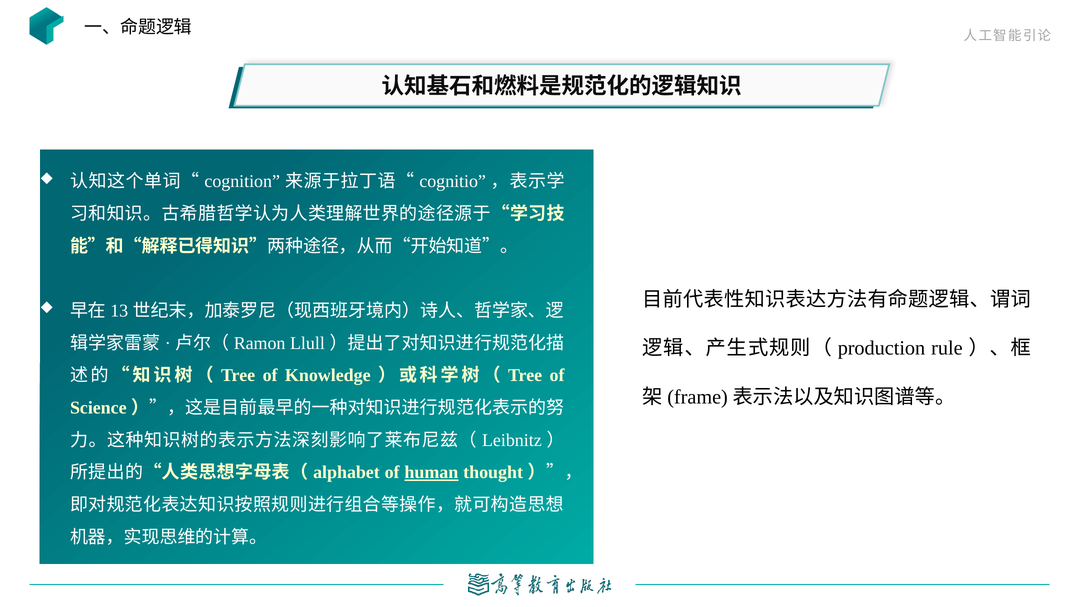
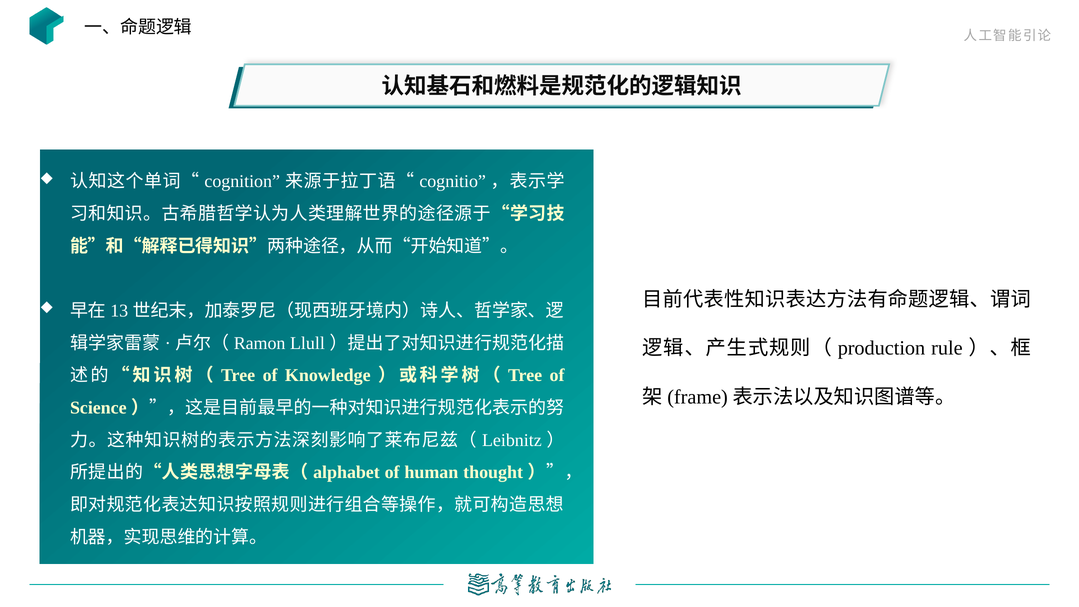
human underline: present -> none (431, 472)
